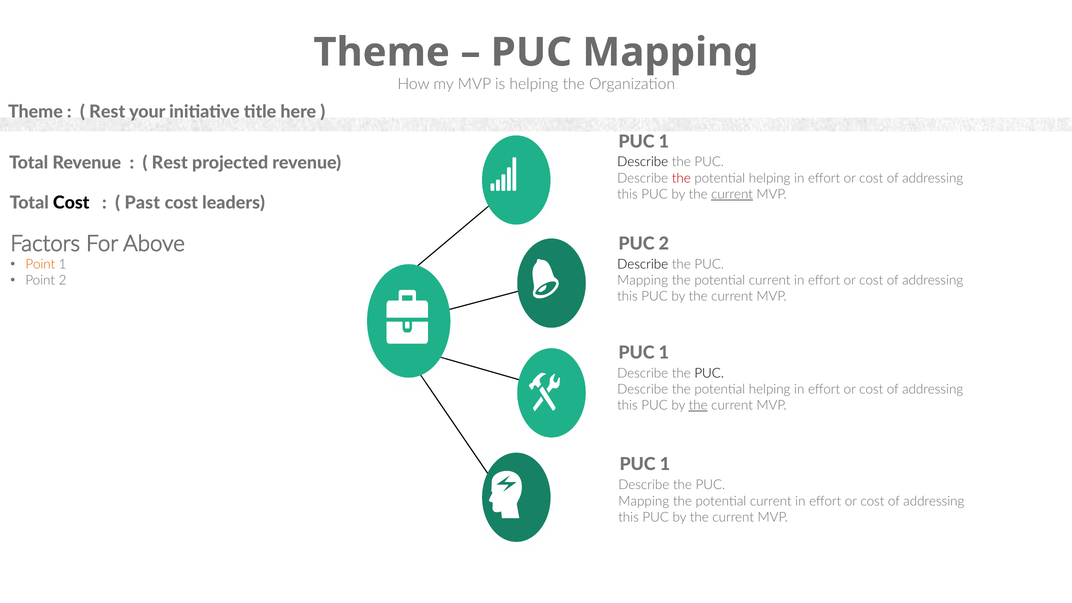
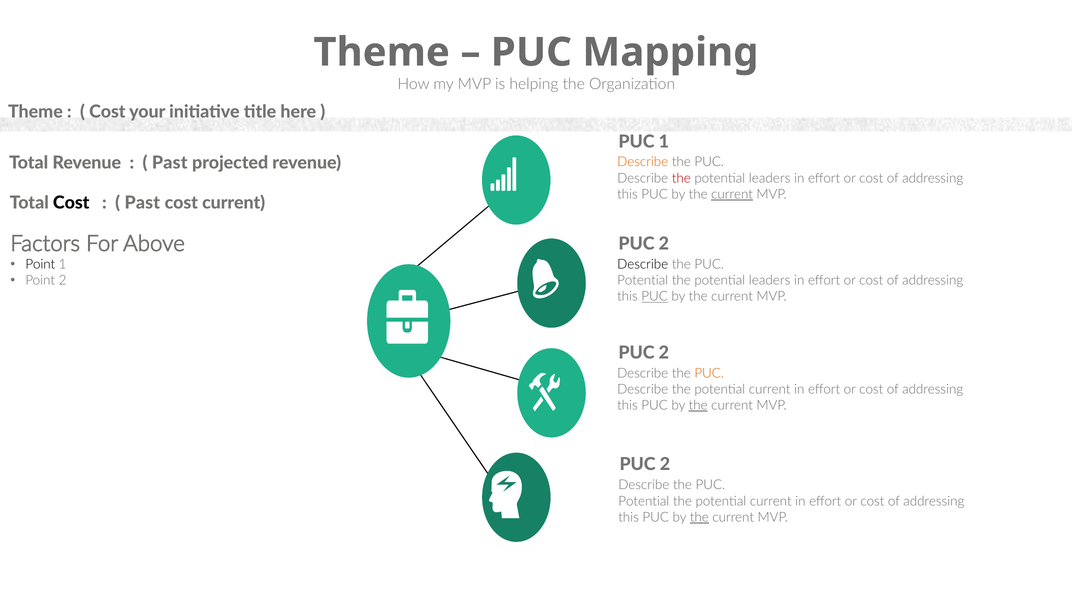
Rest: Rest -> Cost (107, 112)
Rest: Rest -> Past (170, 163)
Describe colour: black -> orange (643, 162)
helping: helping -> leaders (770, 178)
cost leaders: leaders -> current (234, 203)
Point colour: orange -> black (40, 264)
Mapping: Mapping -> Potential (643, 280)
current: current -> leaders (770, 280)
PUC underline: none -> present (655, 296)
1: 1 -> 2 (664, 353)
PUC colour: black -> orange (709, 373)
helping: helping -> current (770, 389)
1: 1 -> 2 (665, 465)
Mapping: Mapping -> Potential (644, 501)
the underline: none -> present (699, 517)
